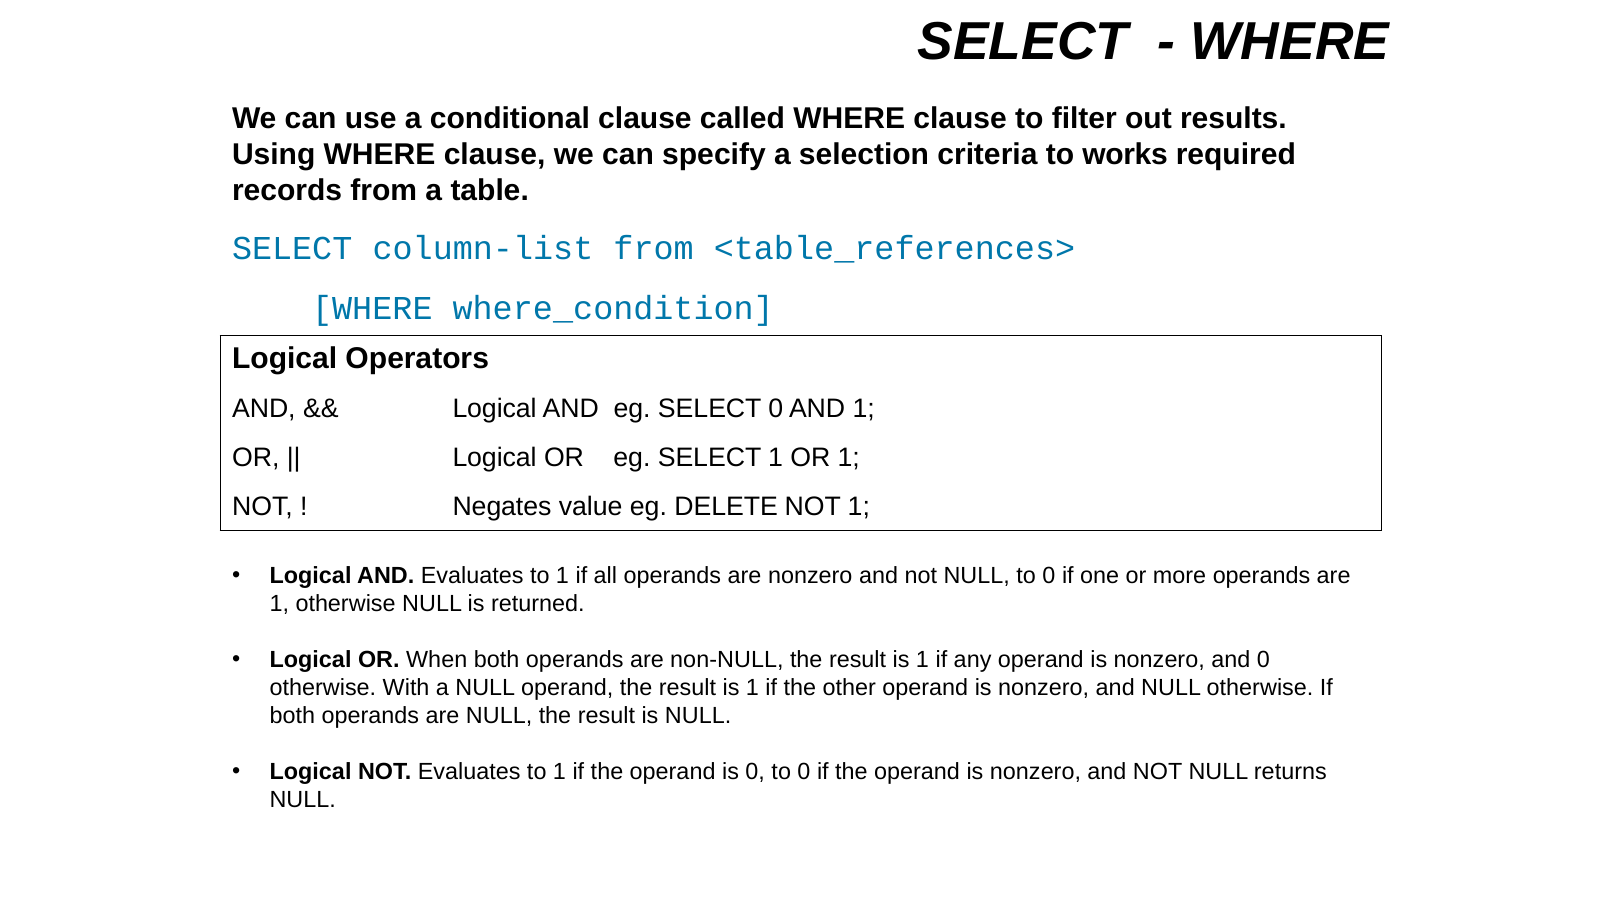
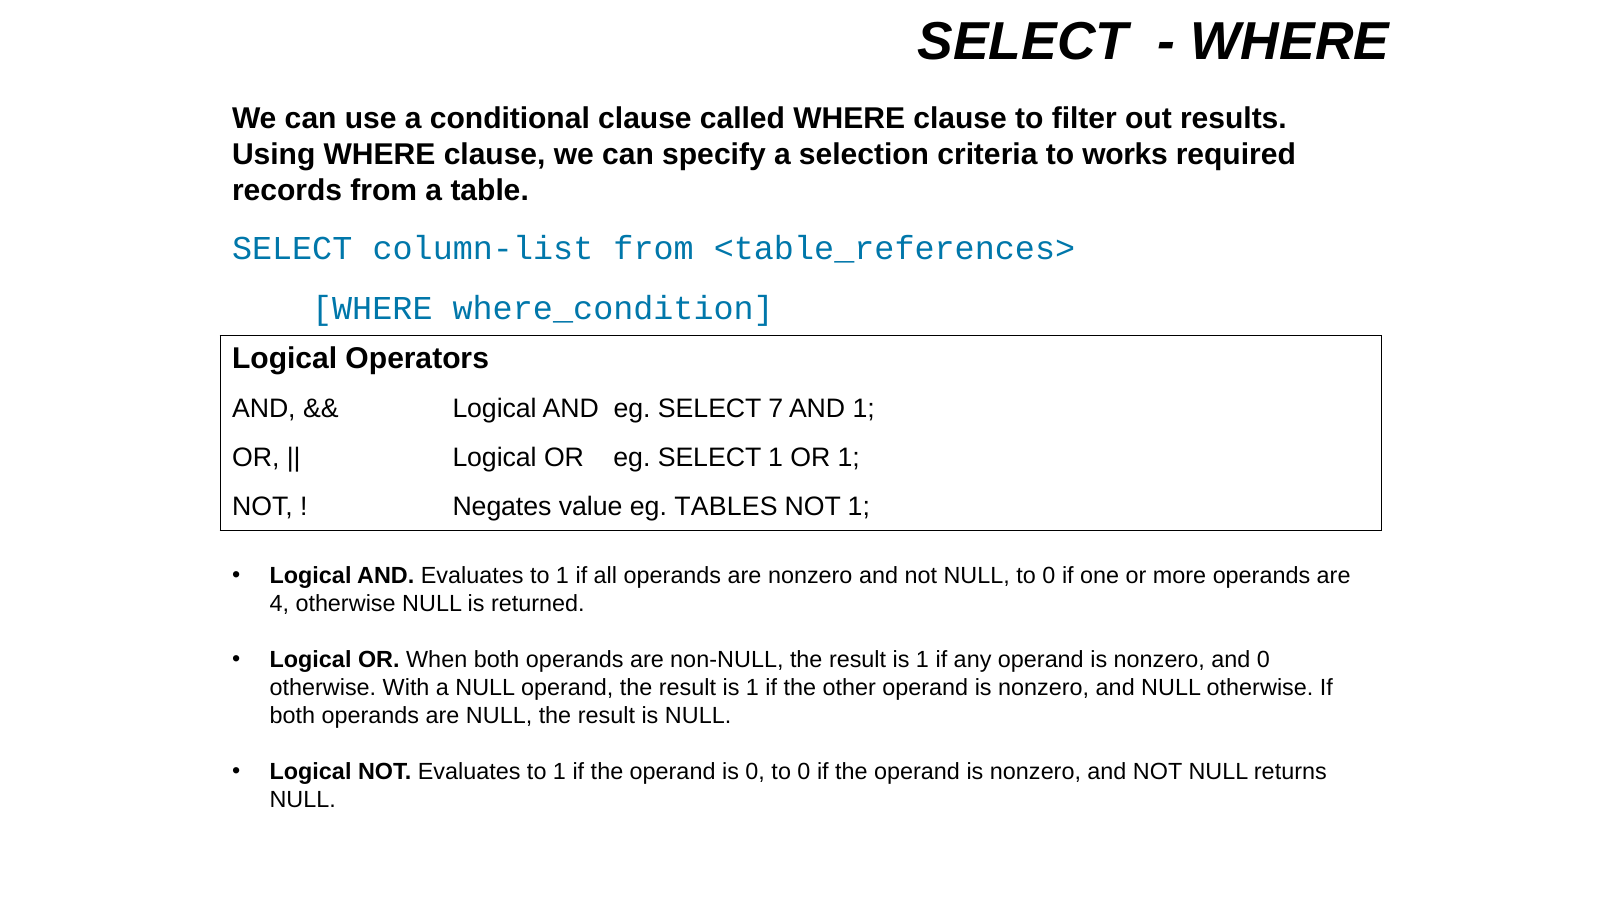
SELECT 0: 0 -> 7 (776, 409)
DELETE: DELETE -> TABLES (726, 507)
1: 1 -> 4 (279, 604)
